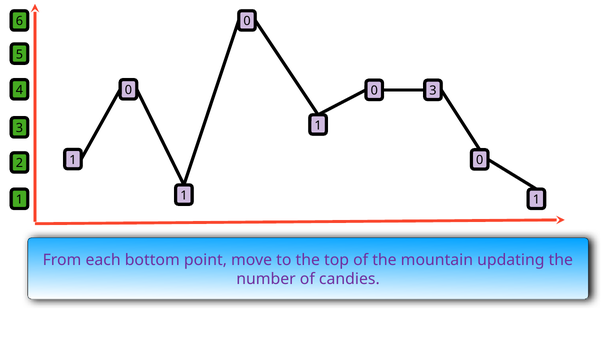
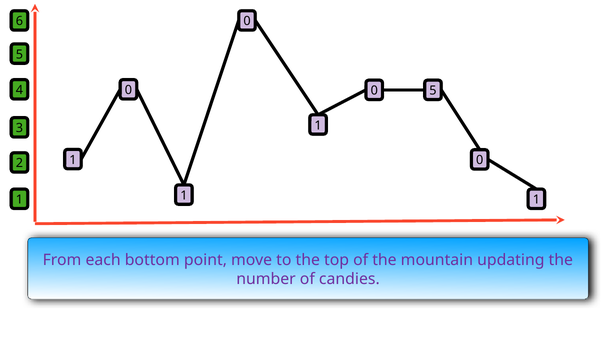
0 3: 3 -> 5 (433, 91)
